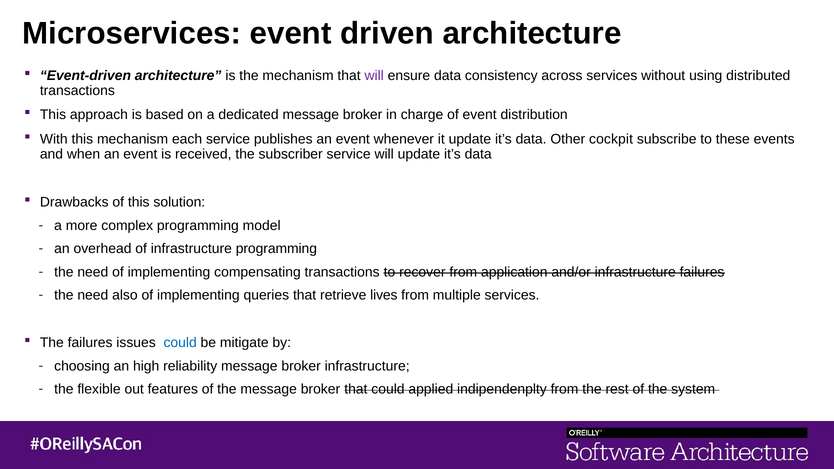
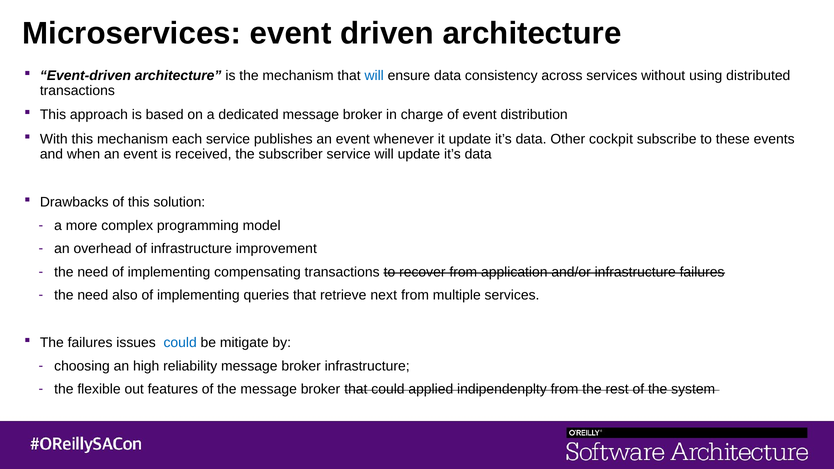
will colour: purple -> blue (374, 76)
infrastructure programming: programming -> improvement (276, 249)
lives: lives -> next (384, 295)
